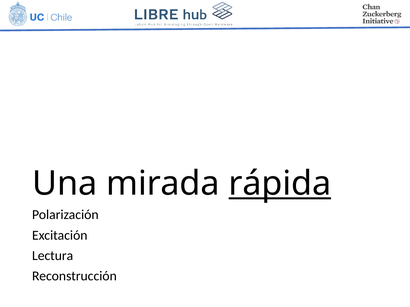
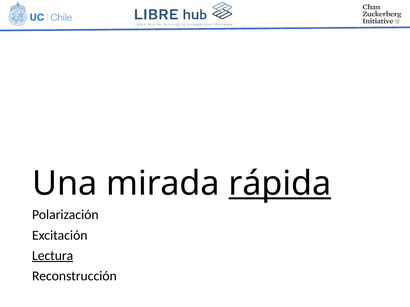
Lectura underline: none -> present (53, 256)
